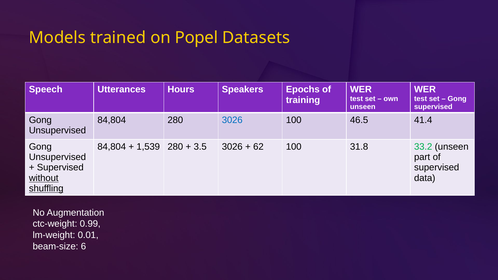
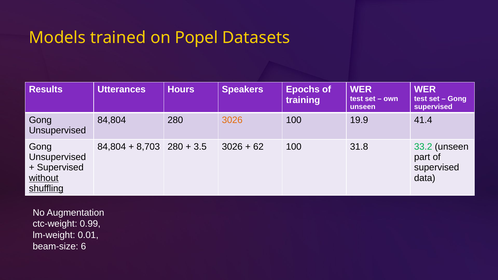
Speech: Speech -> Results (46, 90)
3026 colour: blue -> orange (232, 120)
46.5: 46.5 -> 19.9 (359, 120)
1,539: 1,539 -> 8,703 (148, 147)
